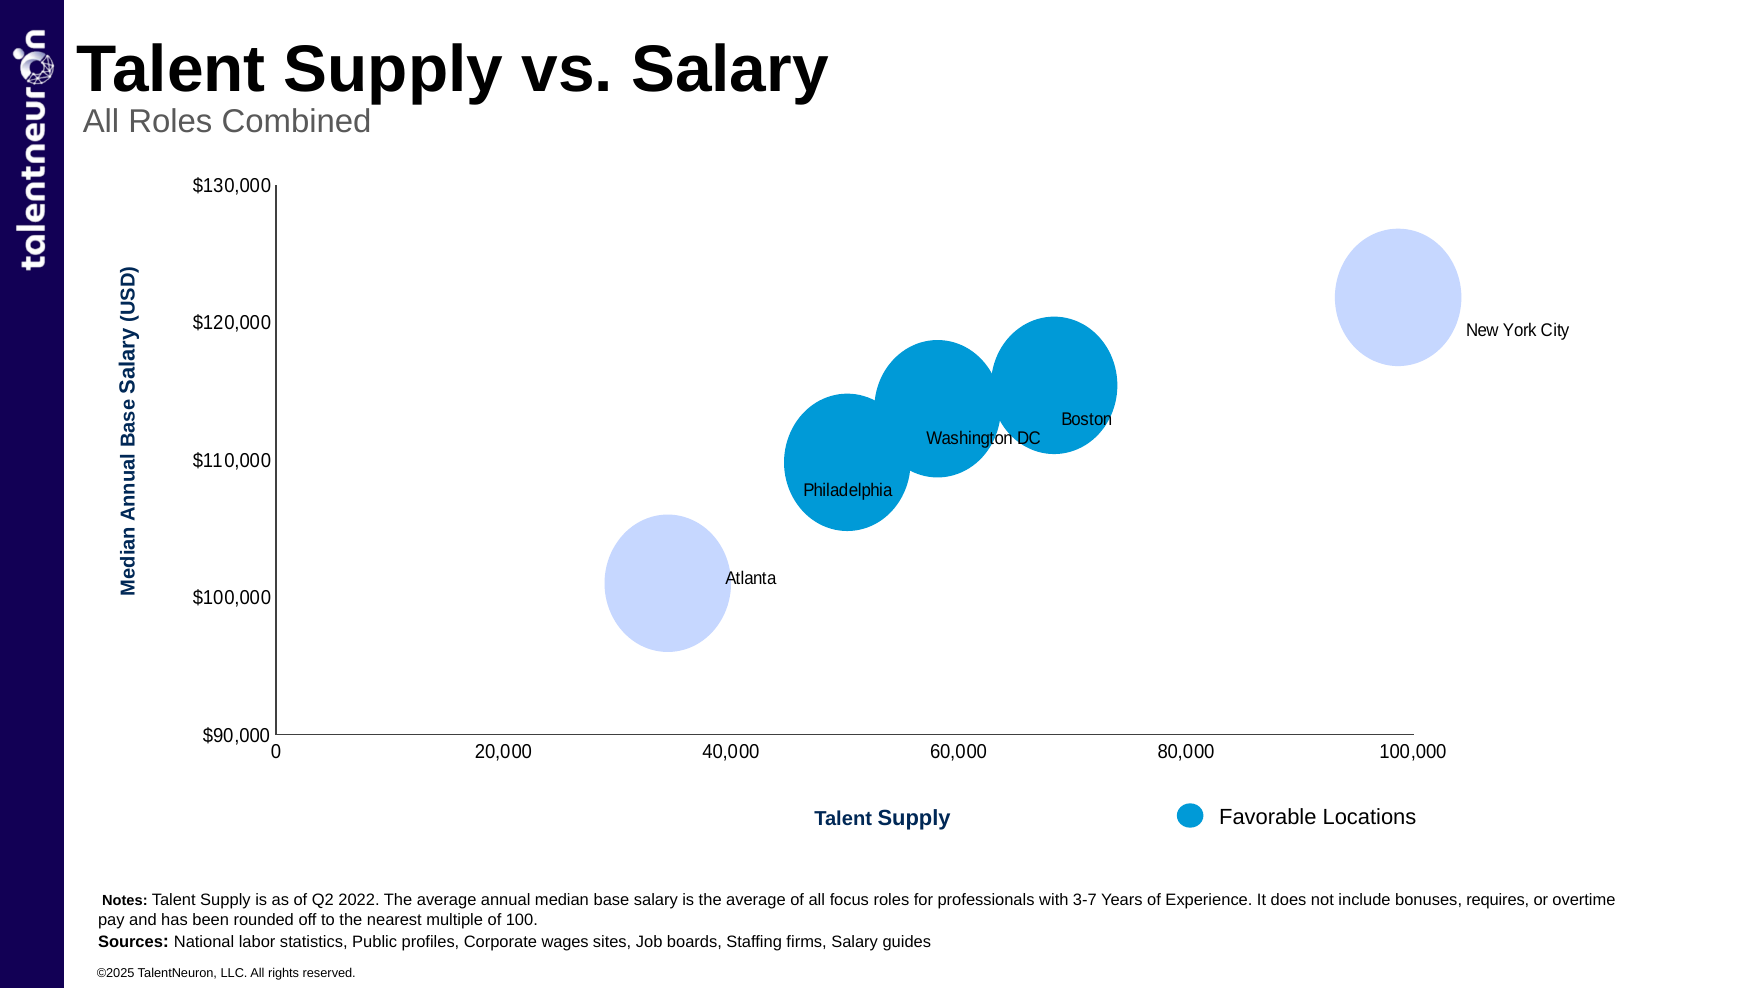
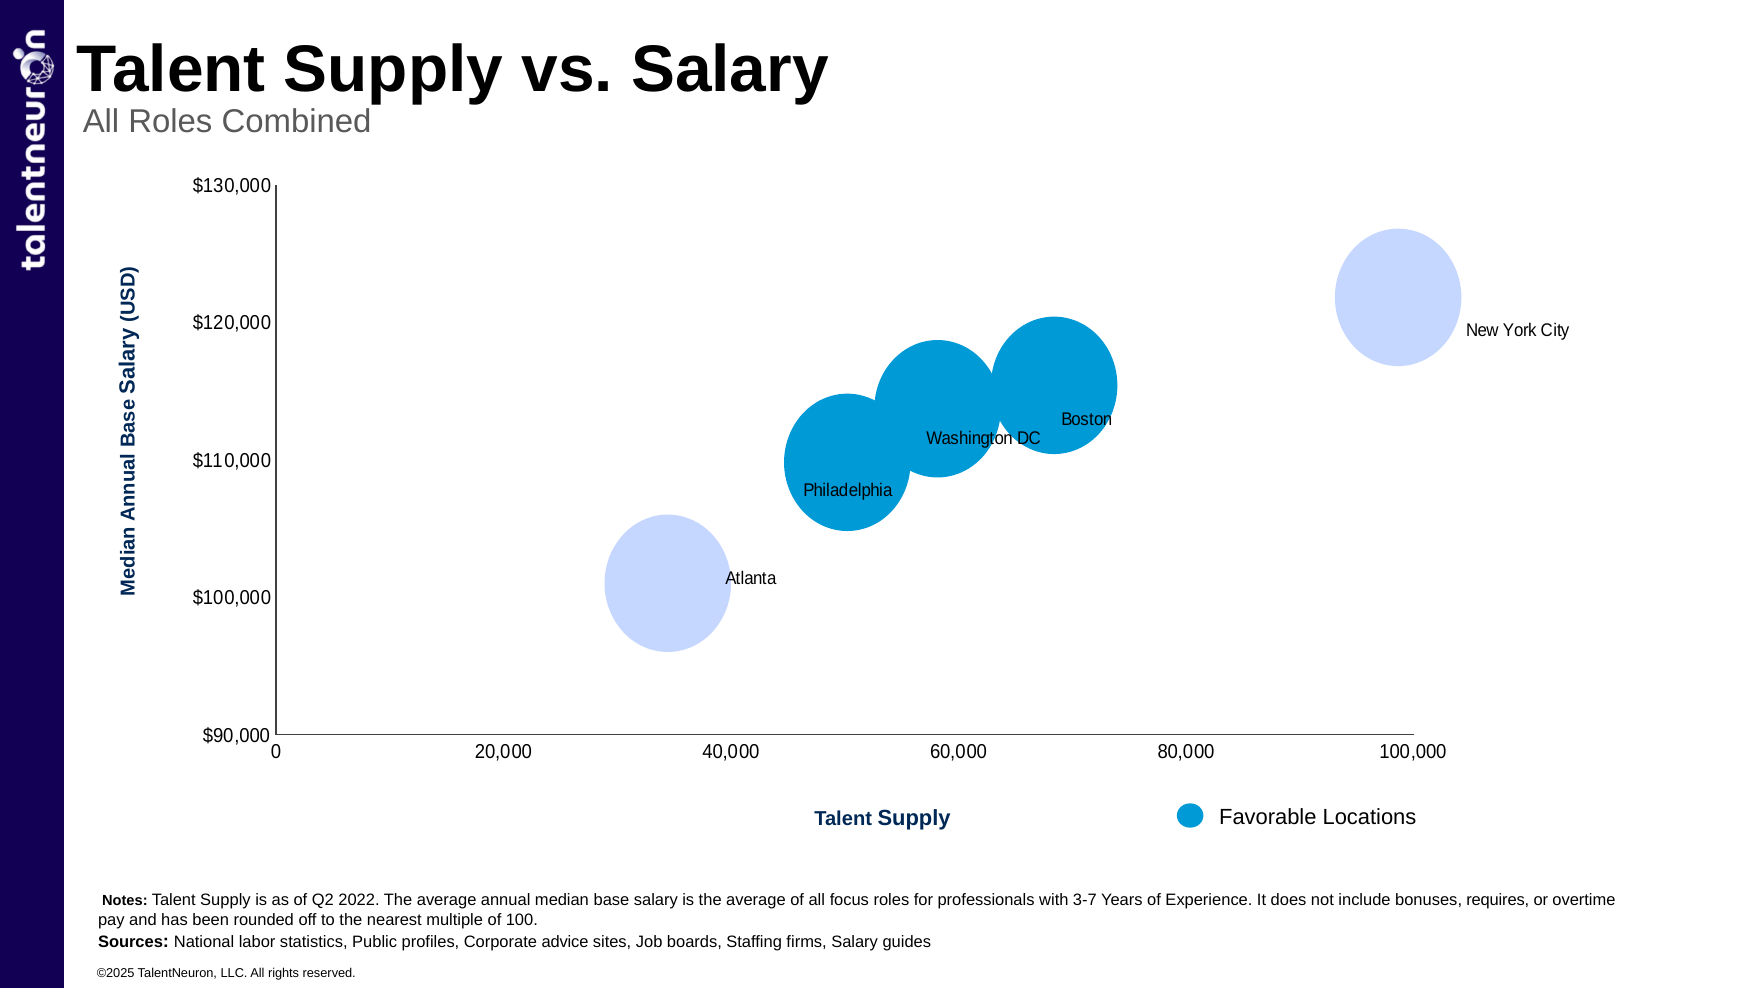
wages: wages -> advice (565, 941)
